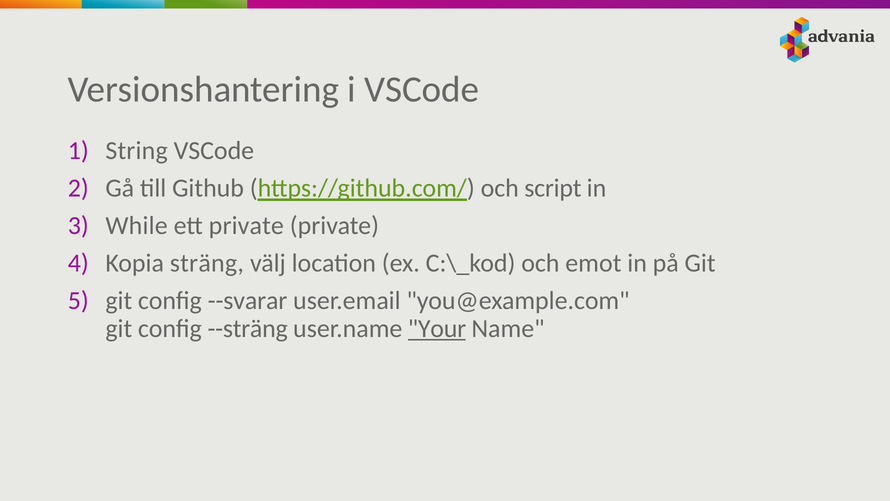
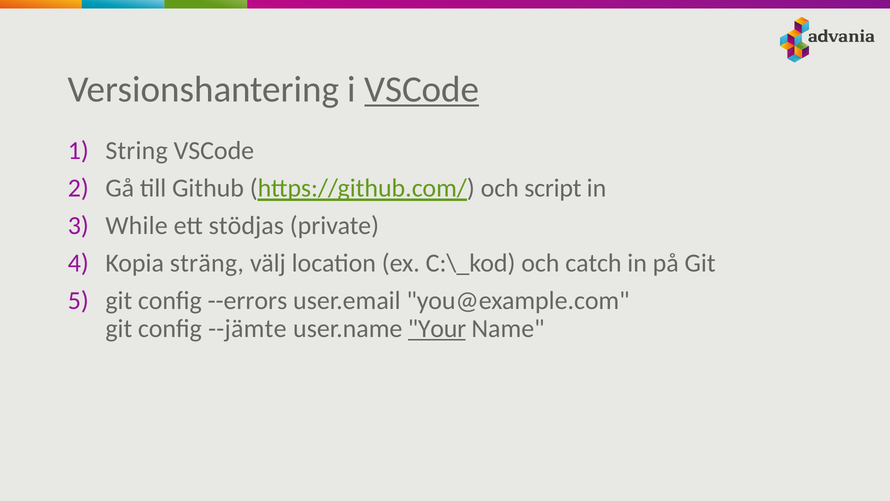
VSCode underline: none -> present (422, 89)
ett private: private -> stödjas (246, 226)
emot: emot -> catch (593, 263)
--svarar: --svarar -> --errors (247, 300)
--sträng: --sträng -> --jämte (247, 328)
